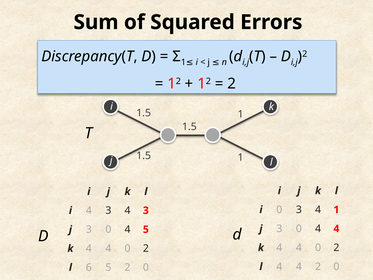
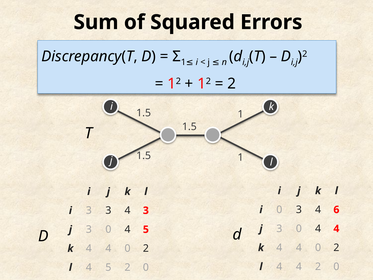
4 1: 1 -> 6 (336, 210)
i 4: 4 -> 3 (89, 210)
6: 6 -> 4 (89, 267)
